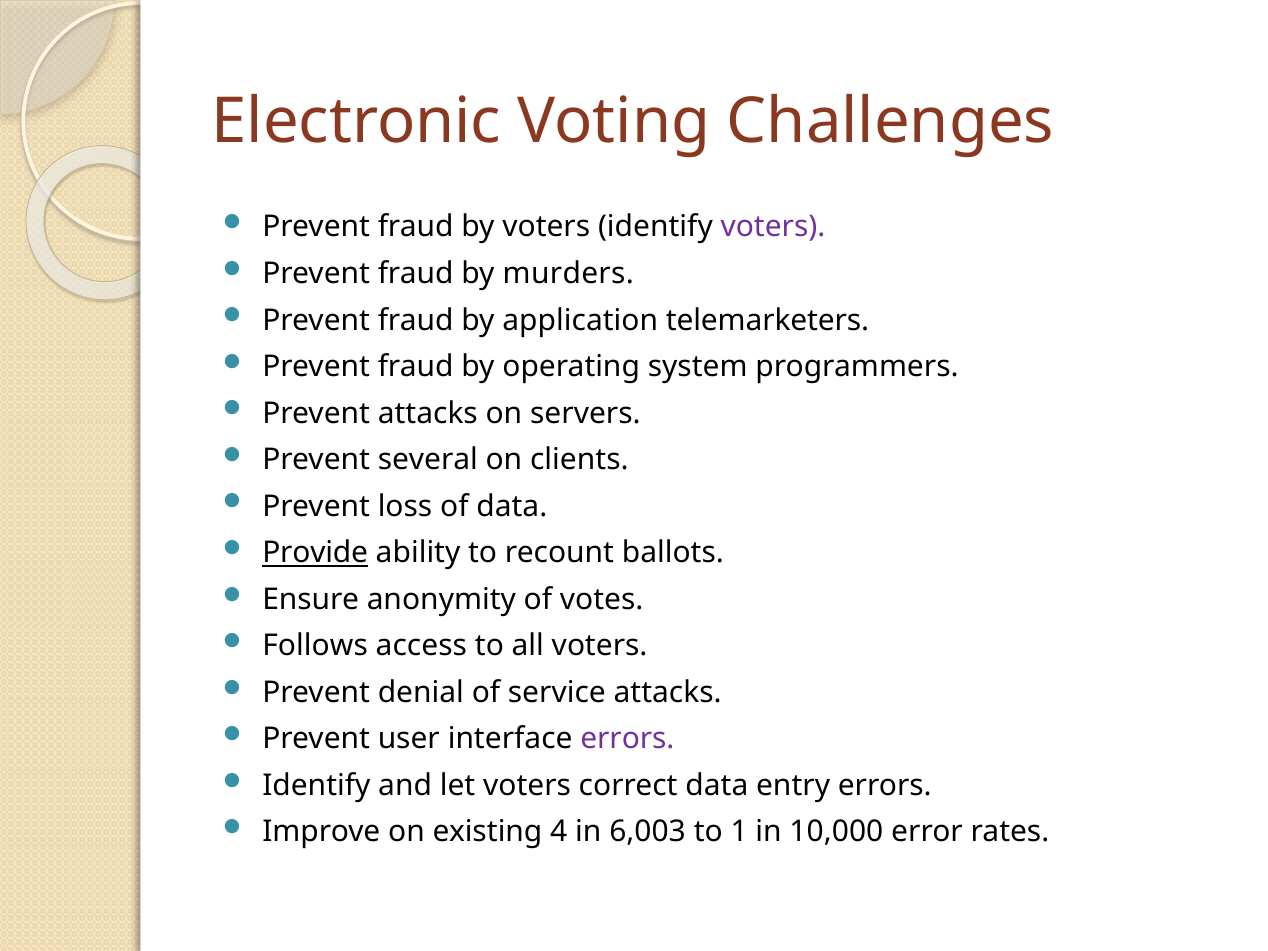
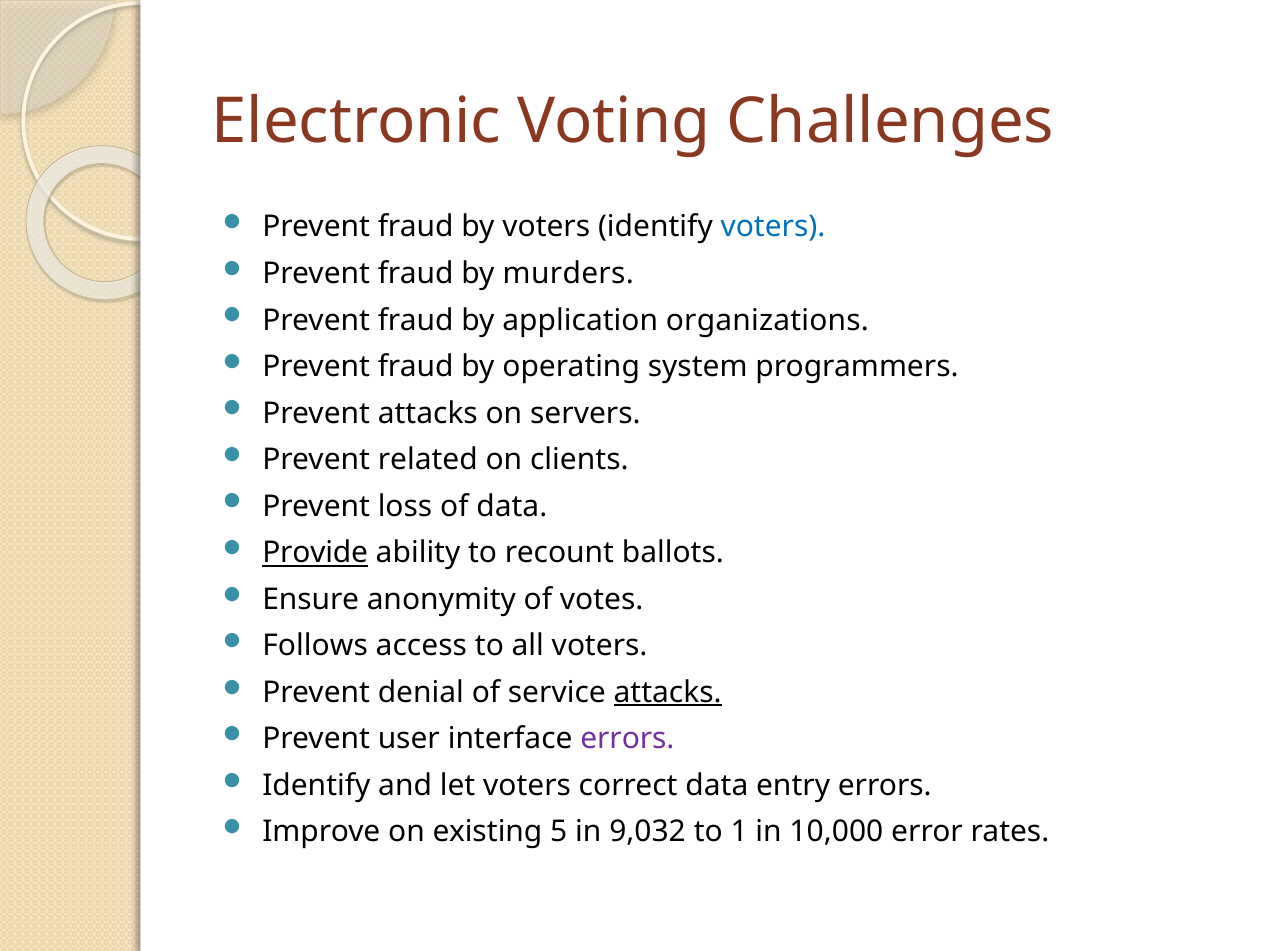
voters colour: purple -> blue (773, 227)
telemarketers: telemarketers -> organizations (767, 320)
several: several -> related (428, 460)
attacks underline: none -> present (668, 692)
4: 4 -> 5 (559, 832)
6,003: 6,003 -> 9,032 (648, 832)
